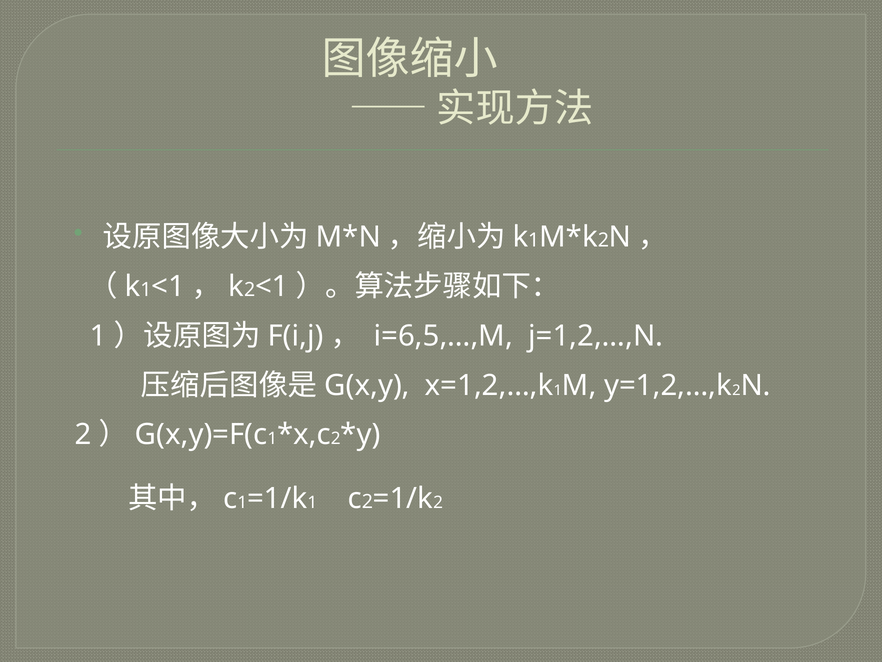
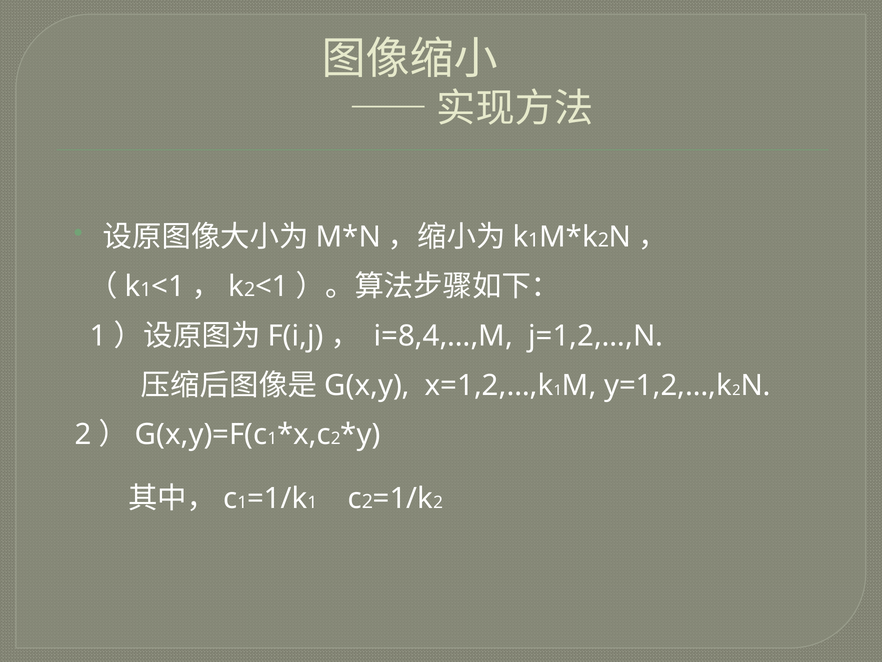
i=6,5,…,M: i=6,5,…,M -> i=8,4,…,M (443, 336)
